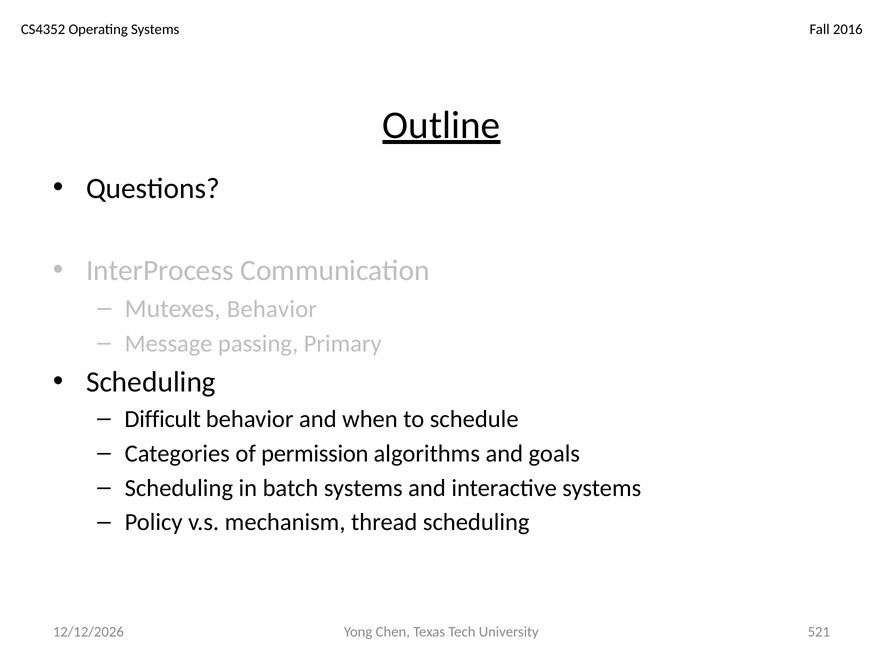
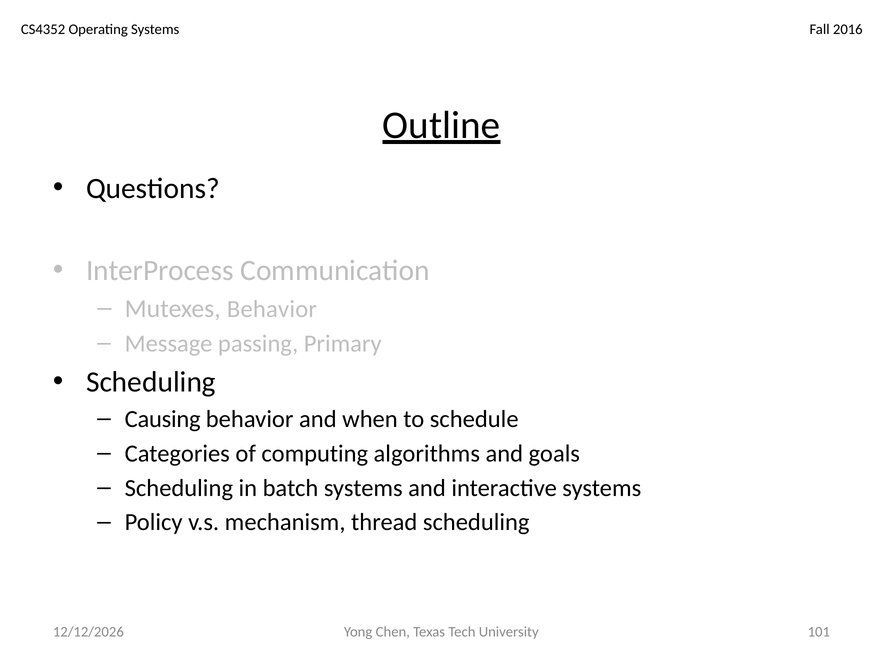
Difficult: Difficult -> Causing (163, 419)
permission: permission -> computing (315, 454)
521: 521 -> 101 (819, 632)
